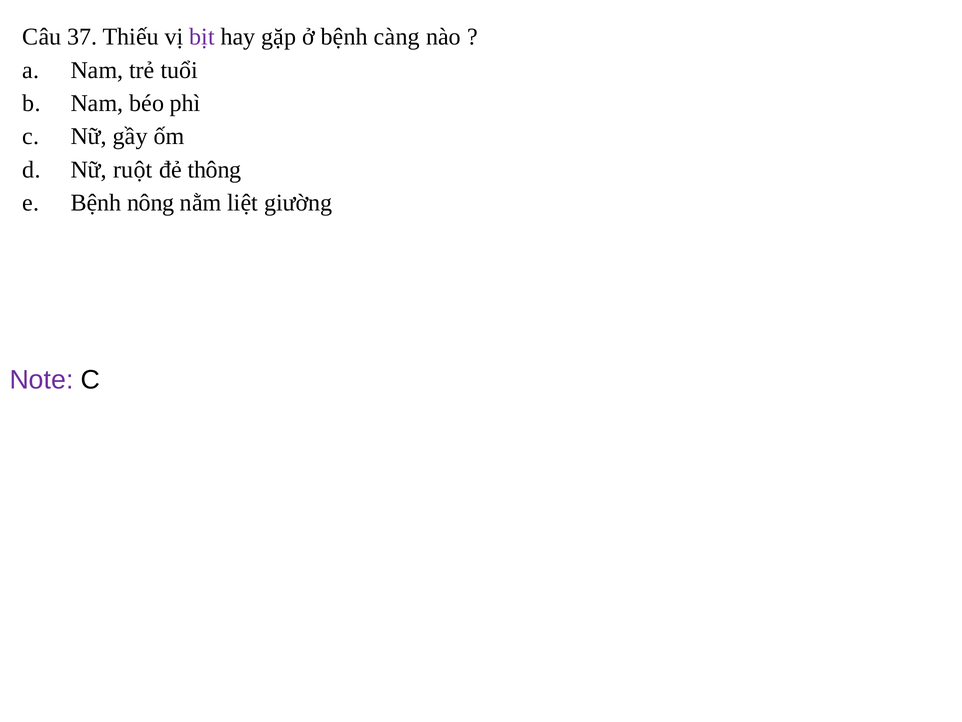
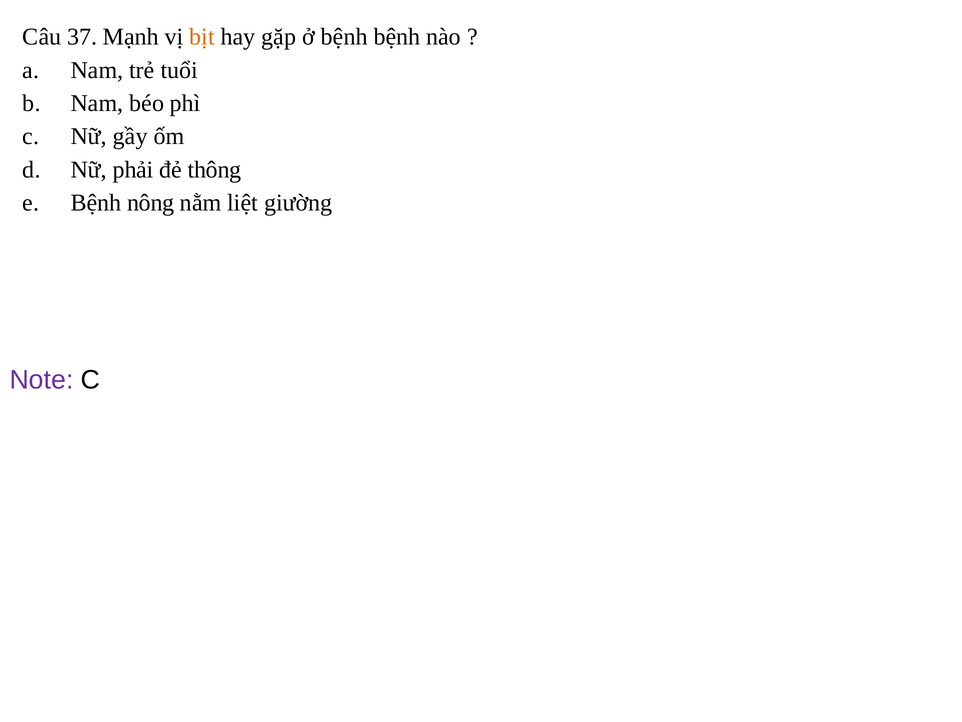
Thiếu: Thiếu -> Mạnh (131, 37)
bịt colour: purple -> orange (202, 37)
bệnh càng: càng -> bệnh (397, 37)
ruột: ruột -> phải (133, 170)
